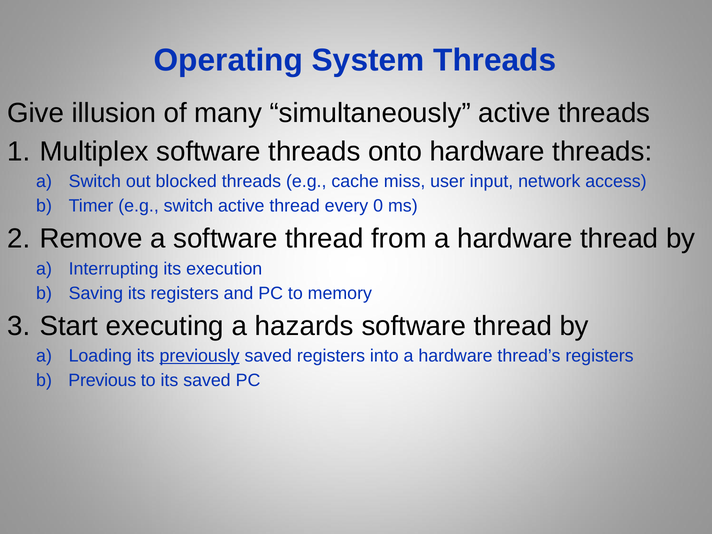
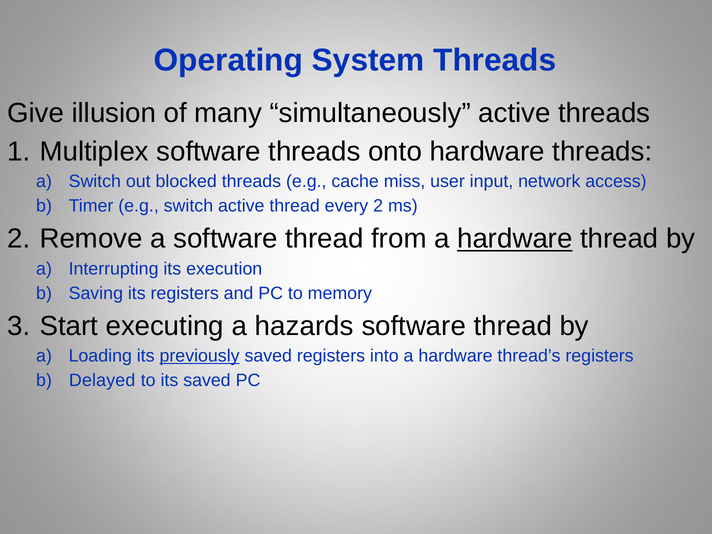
every 0: 0 -> 2 (378, 206)
hardware underline: none -> present (515, 239)
Previous: Previous -> Delayed (102, 381)
